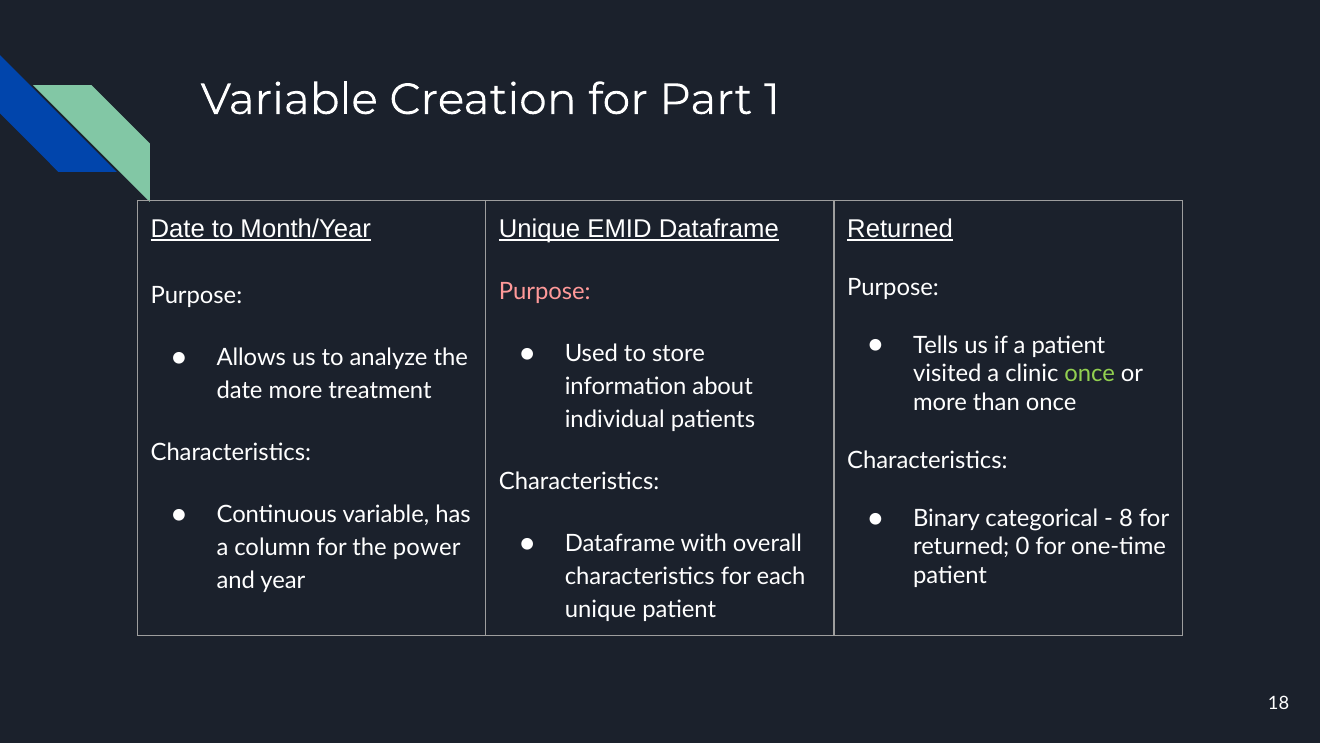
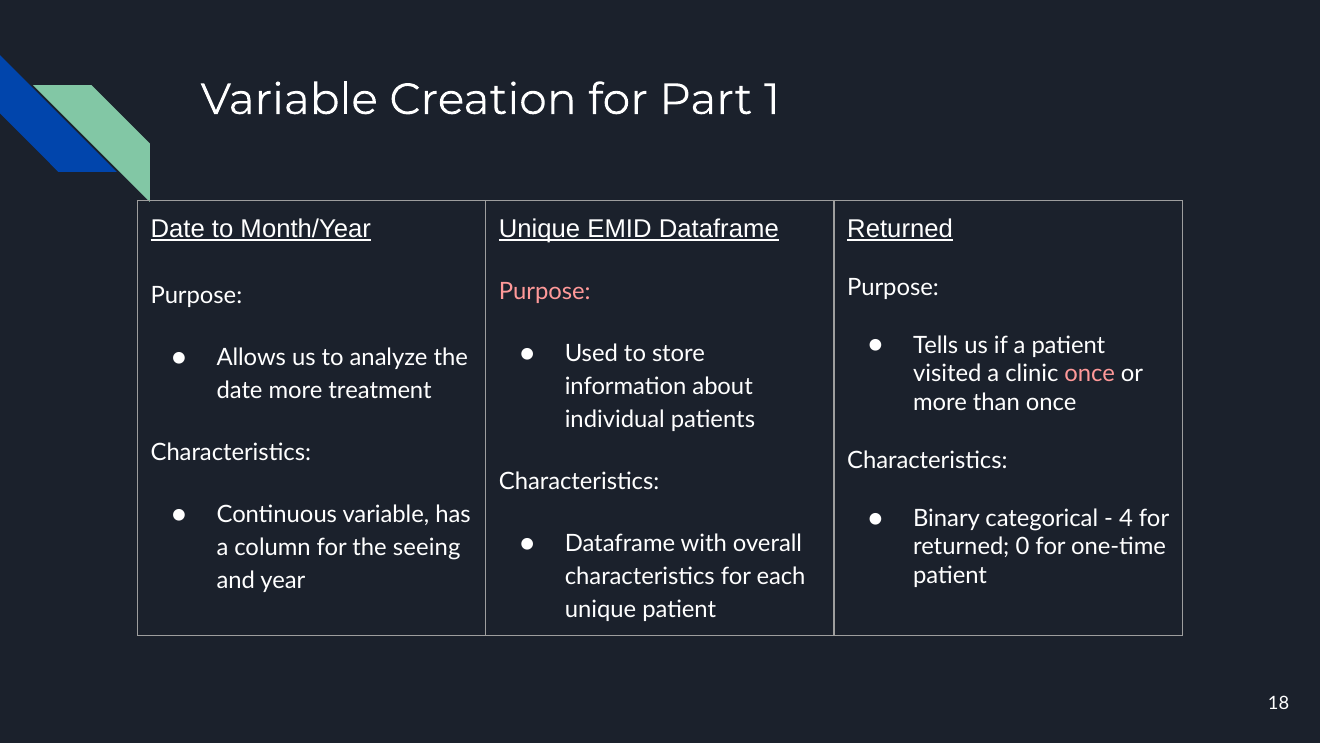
once colour: light green -> pink (1090, 374)
8: 8 -> 4 (1126, 518)
power: power -> seeing (427, 548)
